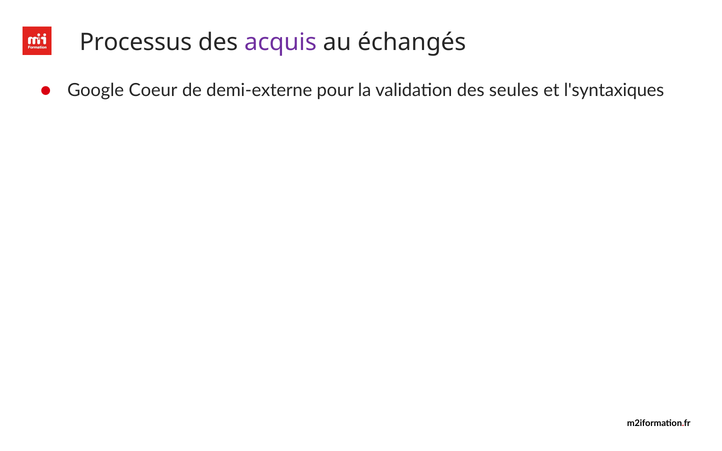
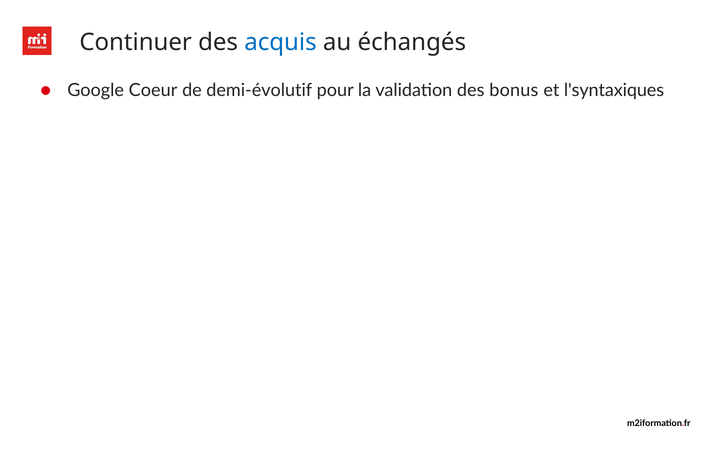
Processus: Processus -> Continuer (136, 42)
acquis colour: purple -> blue (280, 42)
demi-externe: demi-externe -> demi-évolutif (259, 90)
seules: seules -> bonus (514, 90)
